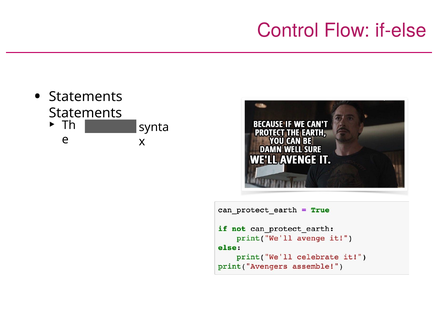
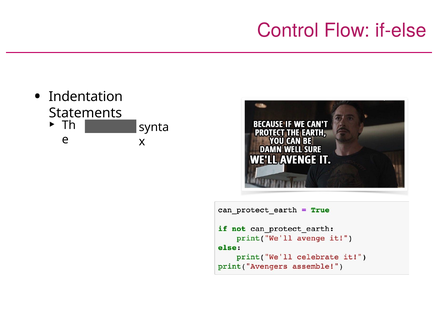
Statements: Statements -> Indentation (86, 97)
